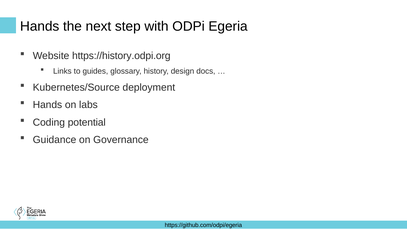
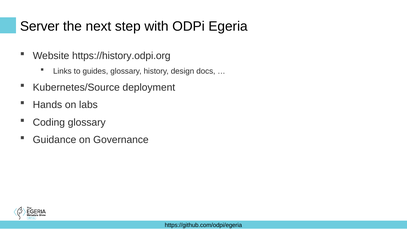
Hands: Hands -> Server (40, 26)
Coding potential: potential -> glossary (87, 122)
